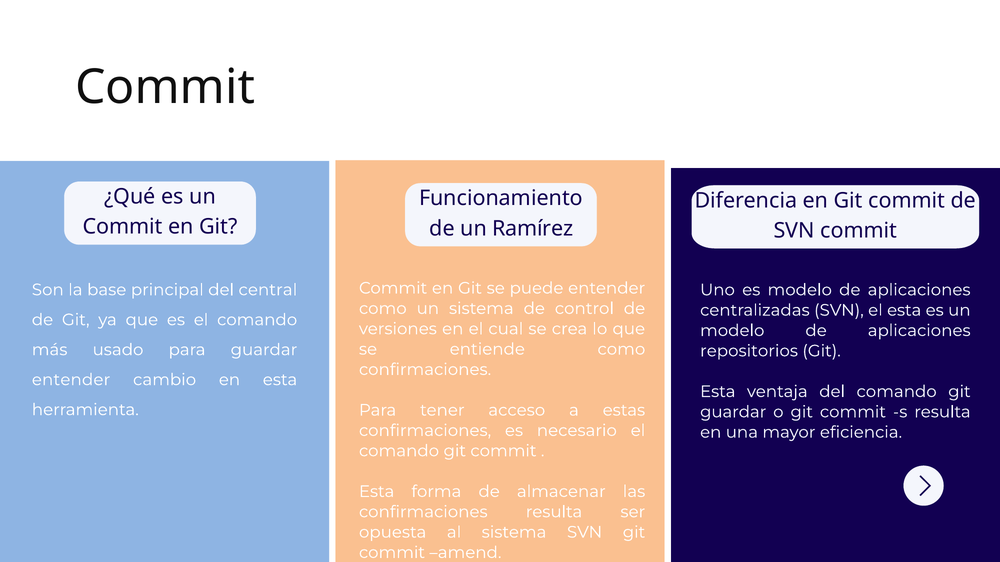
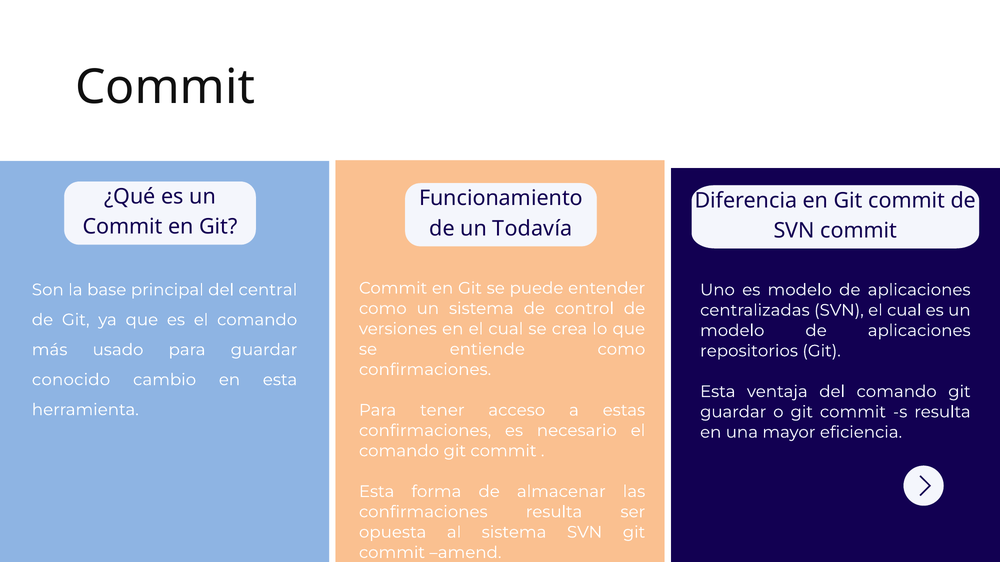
Ramírez: Ramírez -> Todavía (532, 229)
SVN el esta: esta -> cual (904, 310)
entender: entender -> conocido (71, 380)
